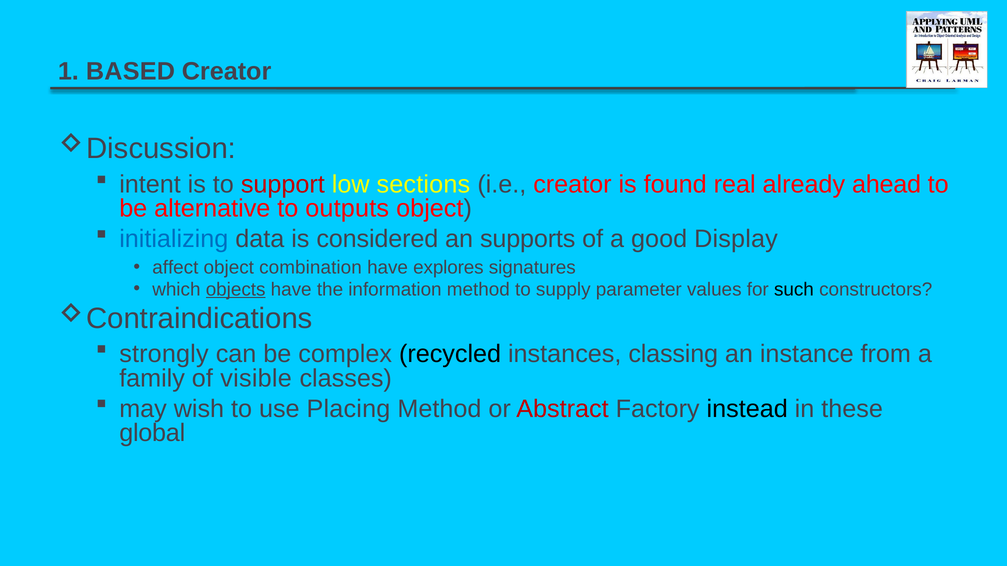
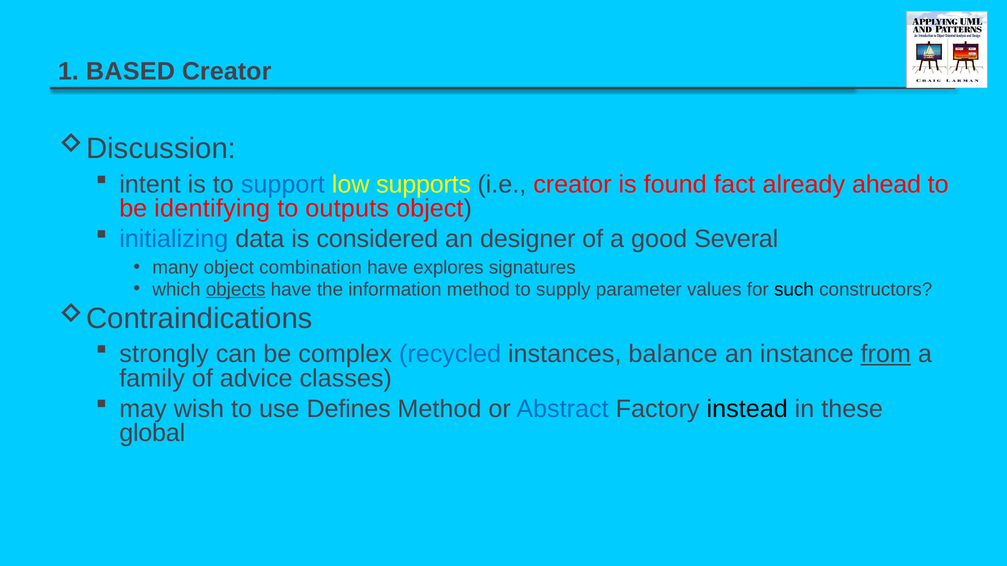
support colour: red -> blue (283, 185)
sections: sections -> supports (424, 185)
real: real -> fact (735, 185)
alternative: alternative -> identifying (212, 209)
supports: supports -> designer (528, 239)
Display: Display -> Several (736, 239)
affect: affect -> many (175, 268)
recycled colour: black -> blue (450, 354)
classing: classing -> balance (673, 354)
from underline: none -> present (886, 354)
visible: visible -> advice (256, 379)
Placing: Placing -> Defines (349, 409)
Abstract colour: red -> blue (563, 409)
